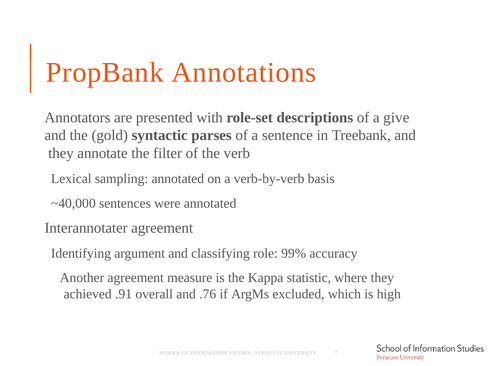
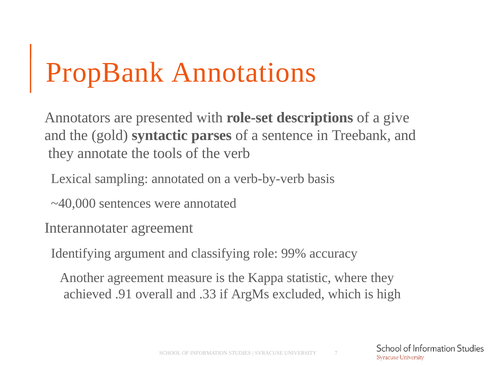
filter: filter -> tools (168, 154)
.76: .76 -> .33 (208, 295)
